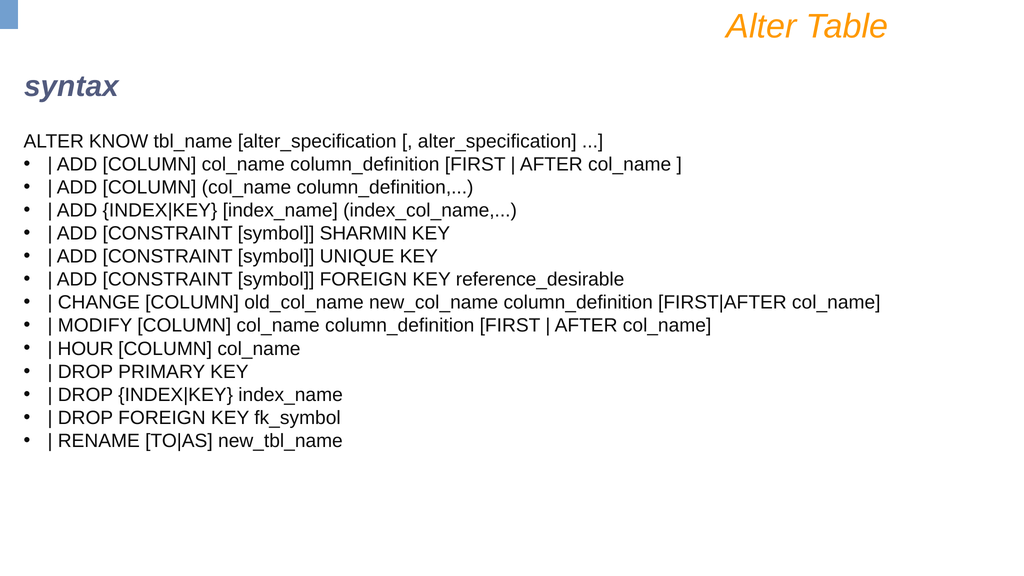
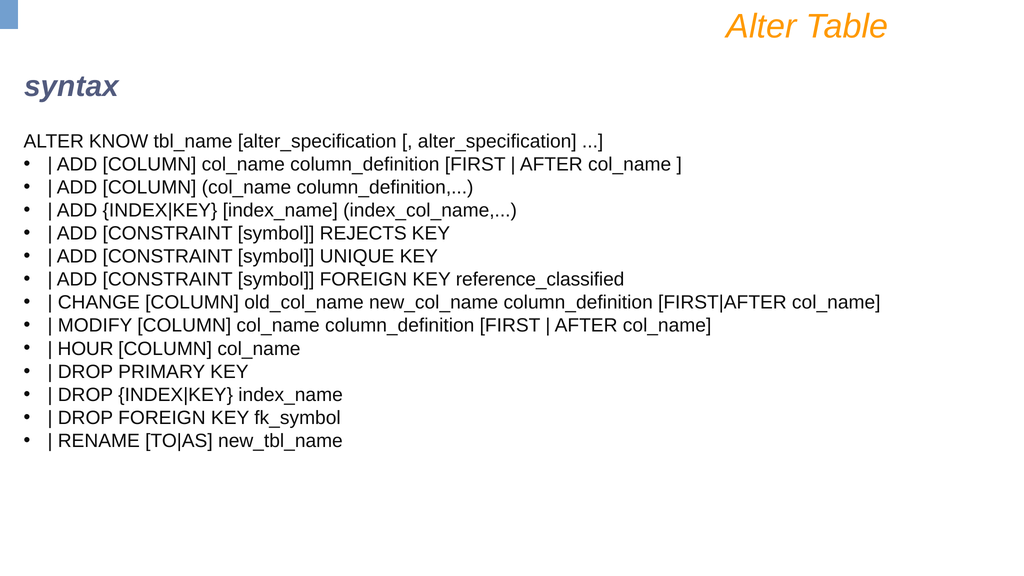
SHARMIN: SHARMIN -> REJECTS (363, 233)
reference_desirable: reference_desirable -> reference_classified (540, 280)
